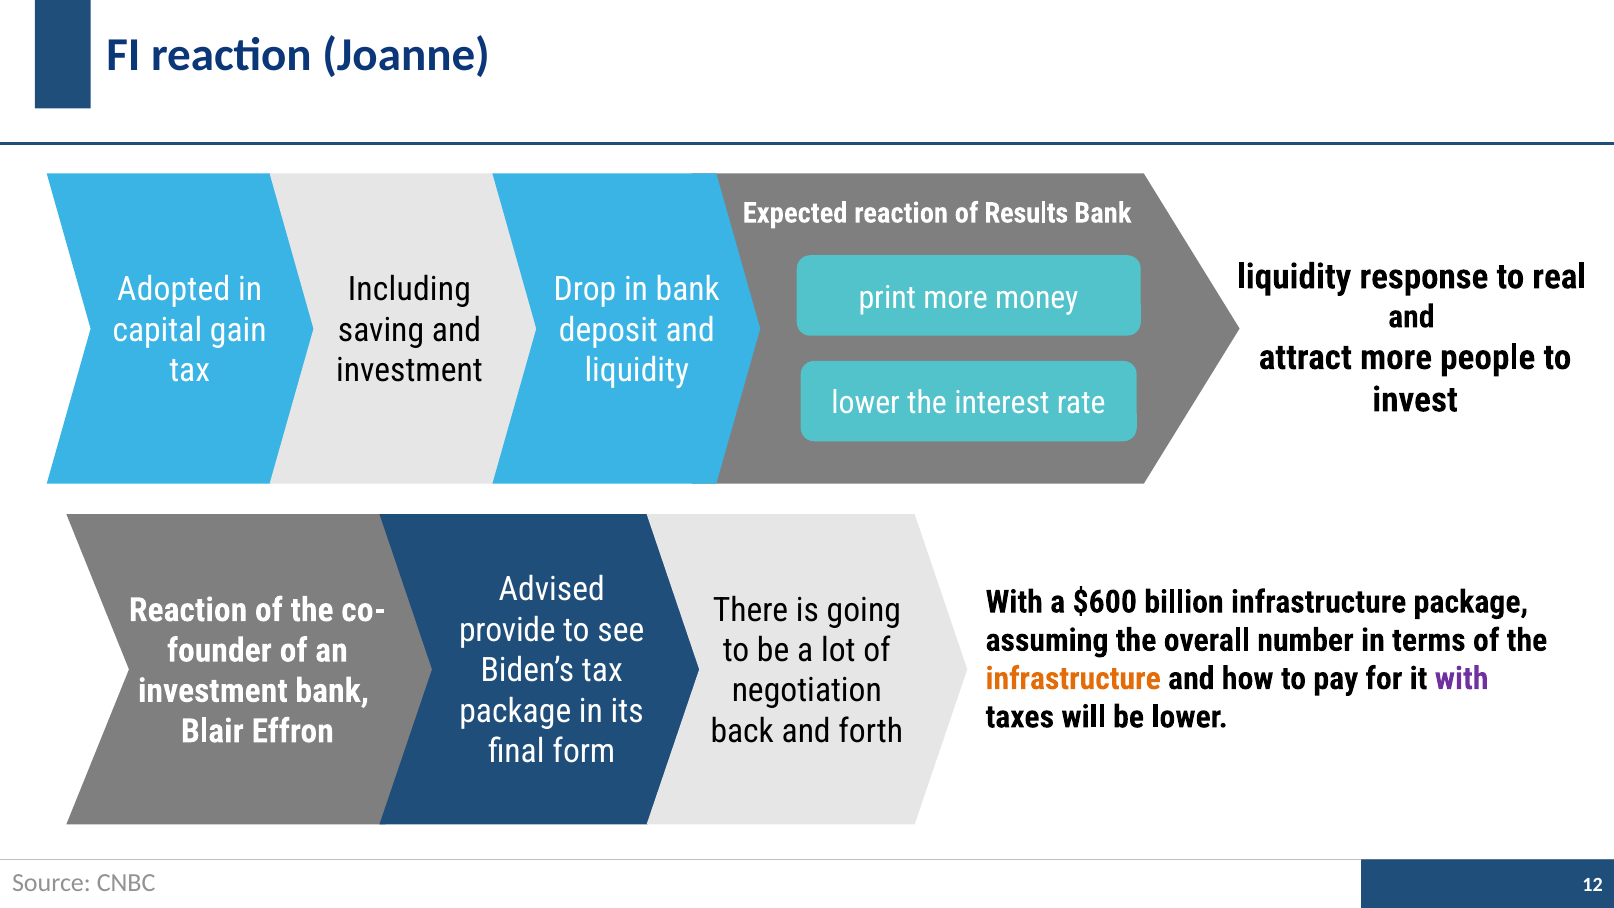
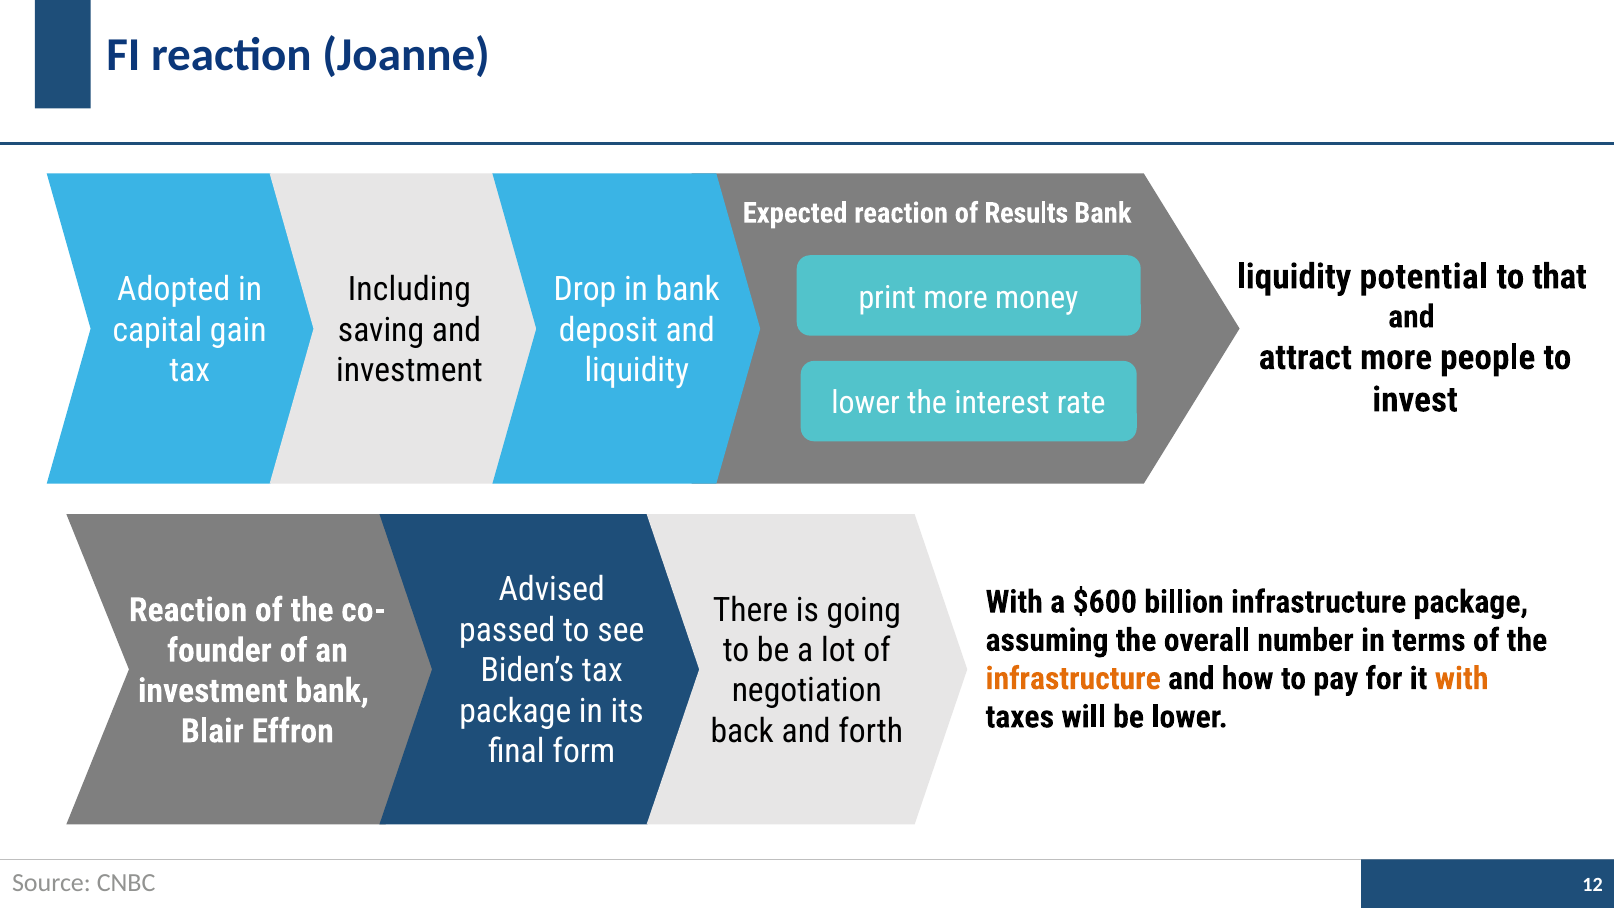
response: response -> potential (1424, 277)
real: real -> that (1559, 277)
provide: provide -> passed (507, 630)
with colour: purple -> orange (1462, 679)
